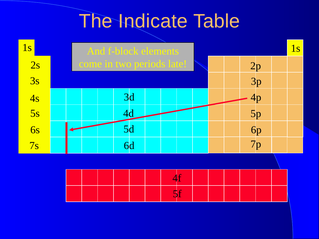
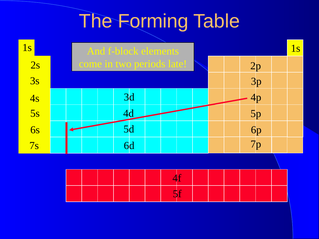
Indicate: Indicate -> Forming (153, 21)
